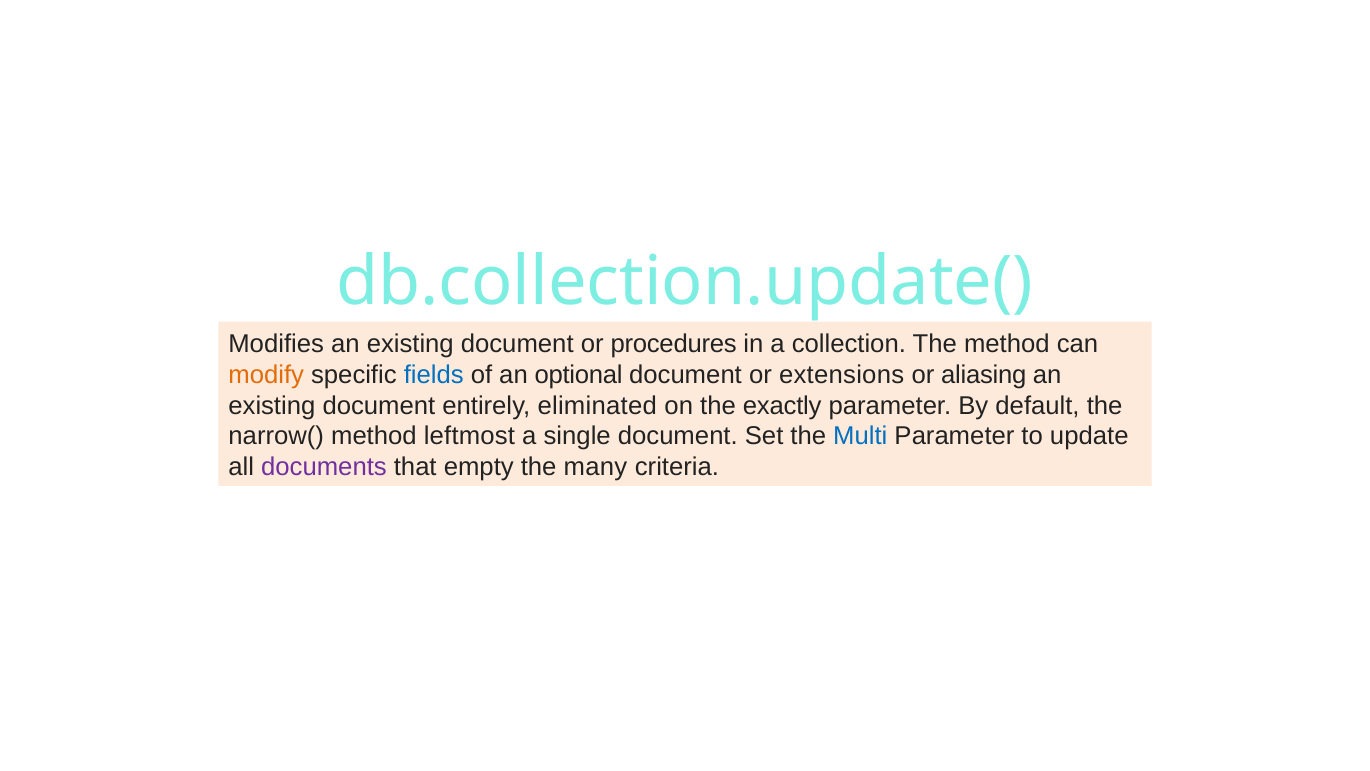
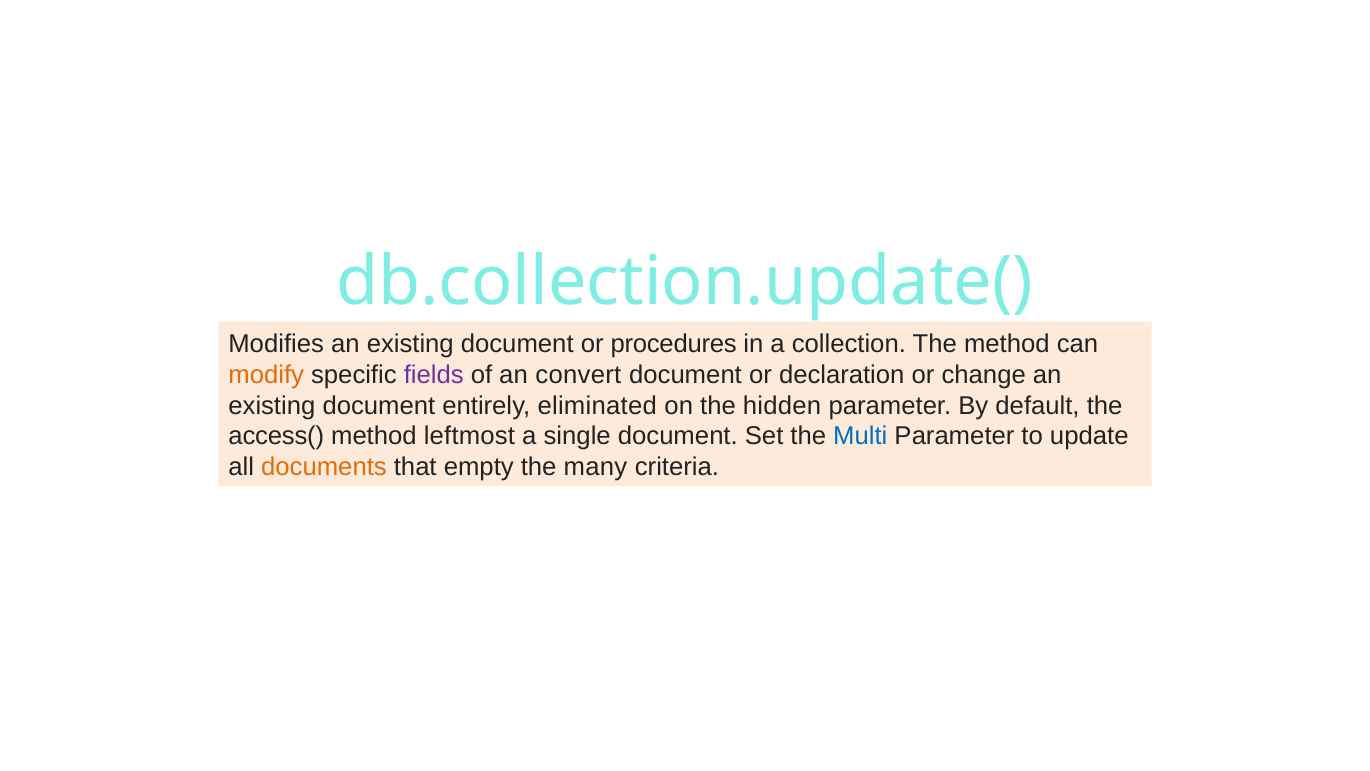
fields colour: blue -> purple (434, 375)
optional: optional -> convert (578, 375)
extensions: extensions -> declaration (842, 375)
aliasing: aliasing -> change (984, 375)
exactly: exactly -> hidden (782, 406)
narrow(: narrow( -> access( (276, 436)
documents colour: purple -> orange (324, 467)
